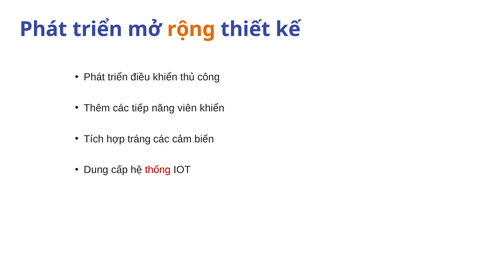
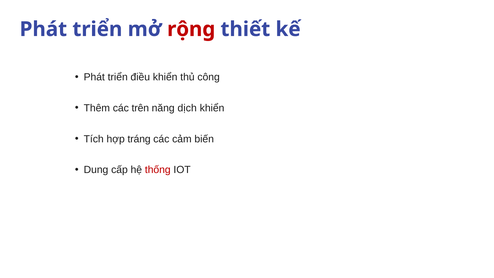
rộng colour: orange -> red (191, 29)
tiếp: tiếp -> trên (140, 108)
viên: viên -> dịch (187, 108)
